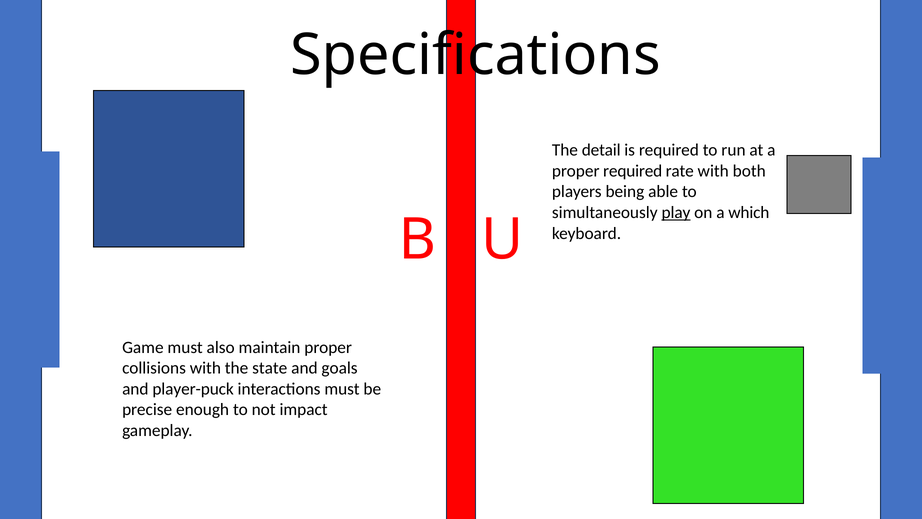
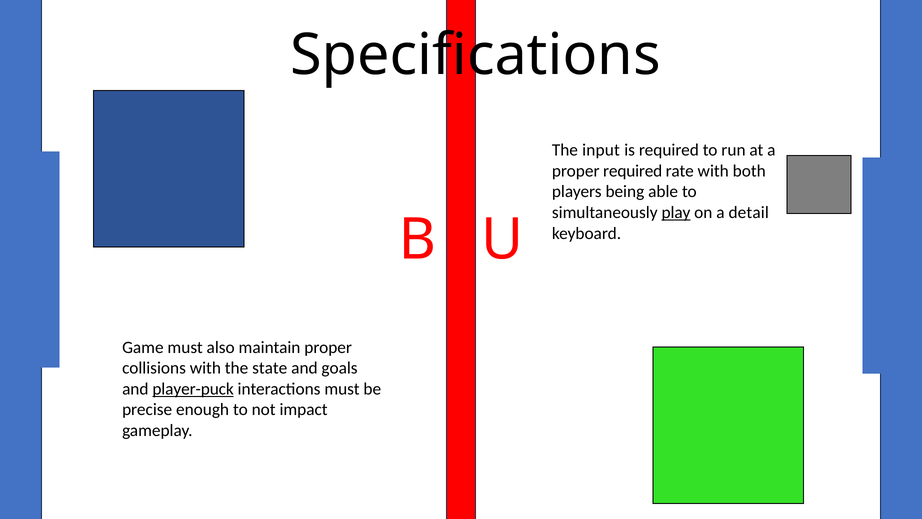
detail: detail -> input (601, 150)
which: which -> detail (749, 212)
player-puck underline: none -> present (193, 389)
